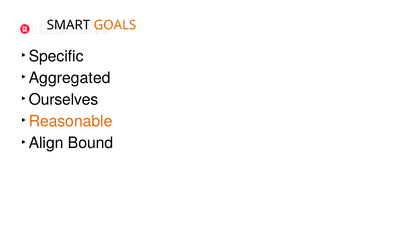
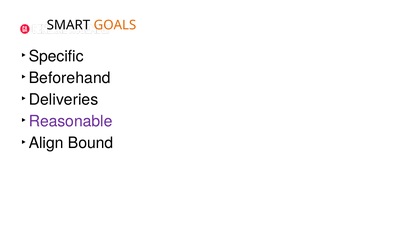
Aggregated: Aggregated -> Beforehand (70, 78)
Ourselves: Ourselves -> Deliveries (63, 99)
Reasonable colour: orange -> purple (71, 121)
